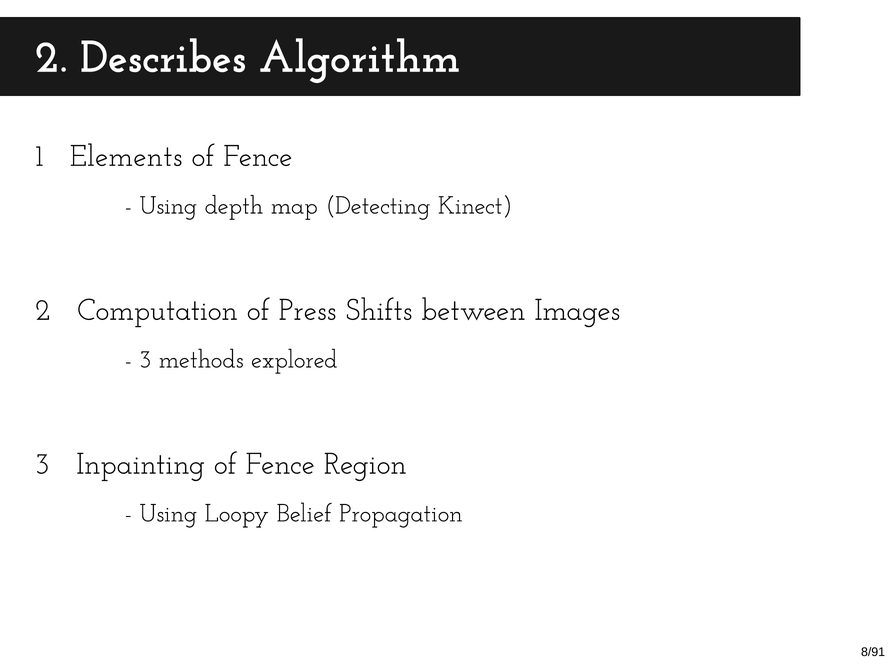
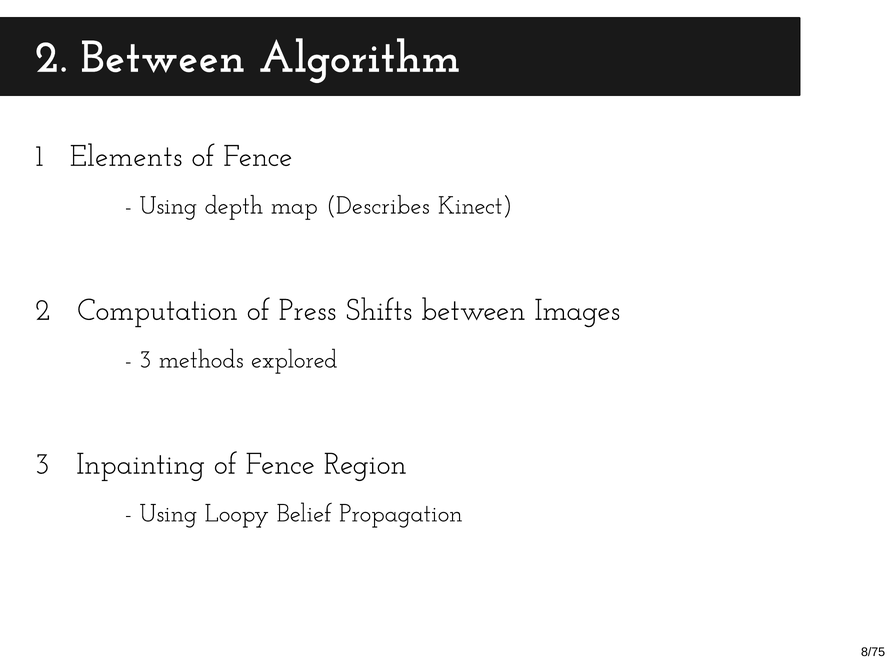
2 Describes: Describes -> Between (163, 57)
Detecting: Detecting -> Describes (378, 205)
8/91: 8/91 -> 8/75 (873, 651)
